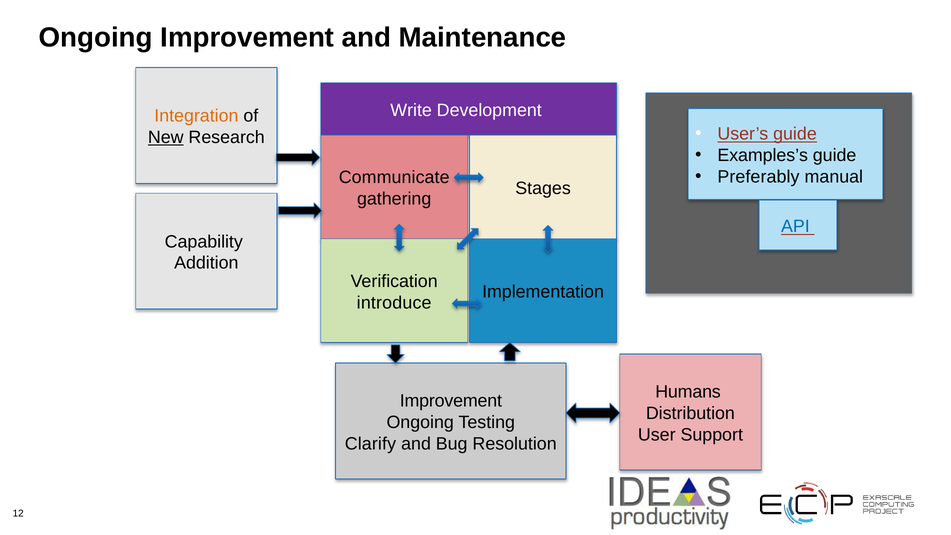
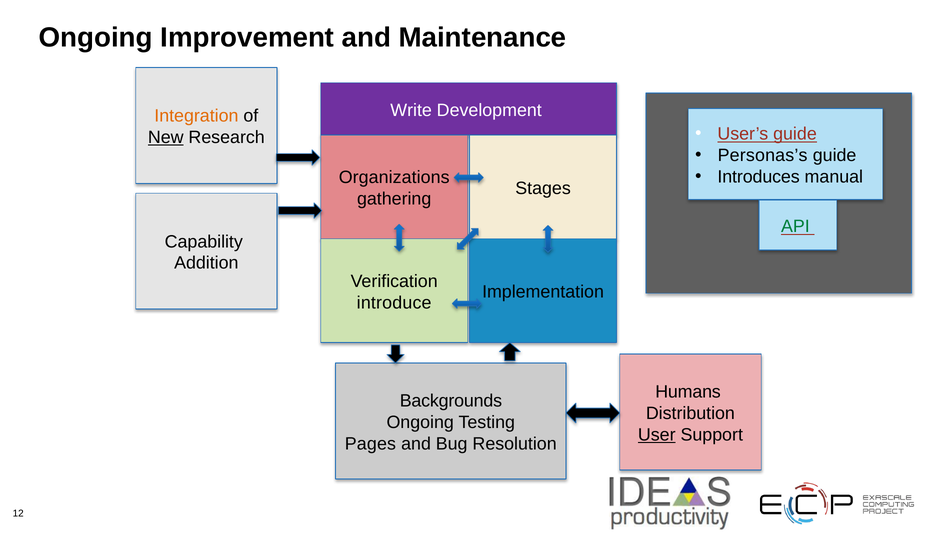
Examples’s: Examples’s -> Personas’s (763, 155)
Preferably: Preferably -> Introduces (759, 177)
Communicate: Communicate -> Organizations (394, 178)
API colour: blue -> green (795, 226)
Improvement: Improvement -> Backgrounds (451, 401)
User underline: none -> present (657, 435)
Clarify: Clarify -> Pages (370, 444)
